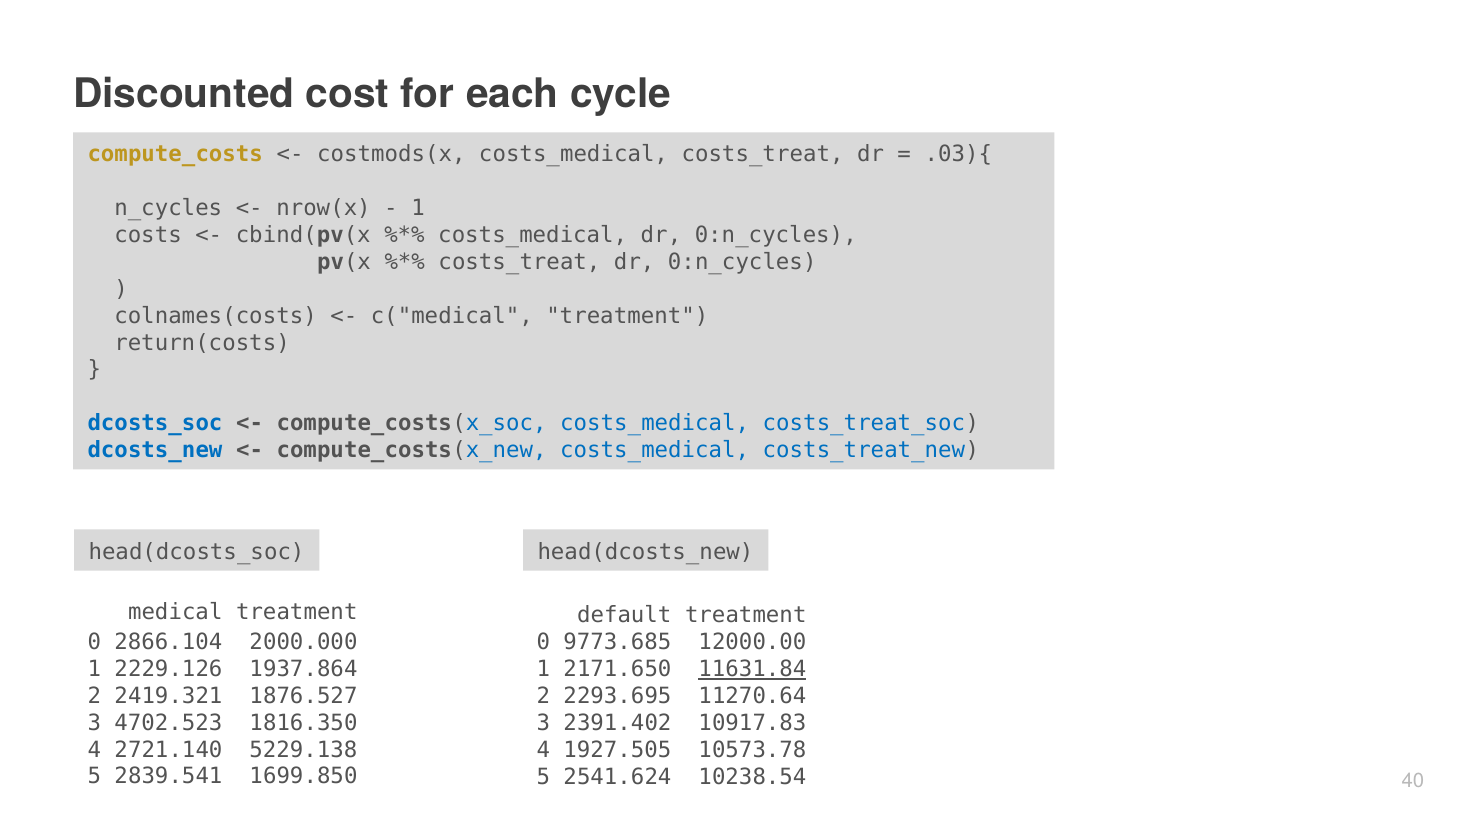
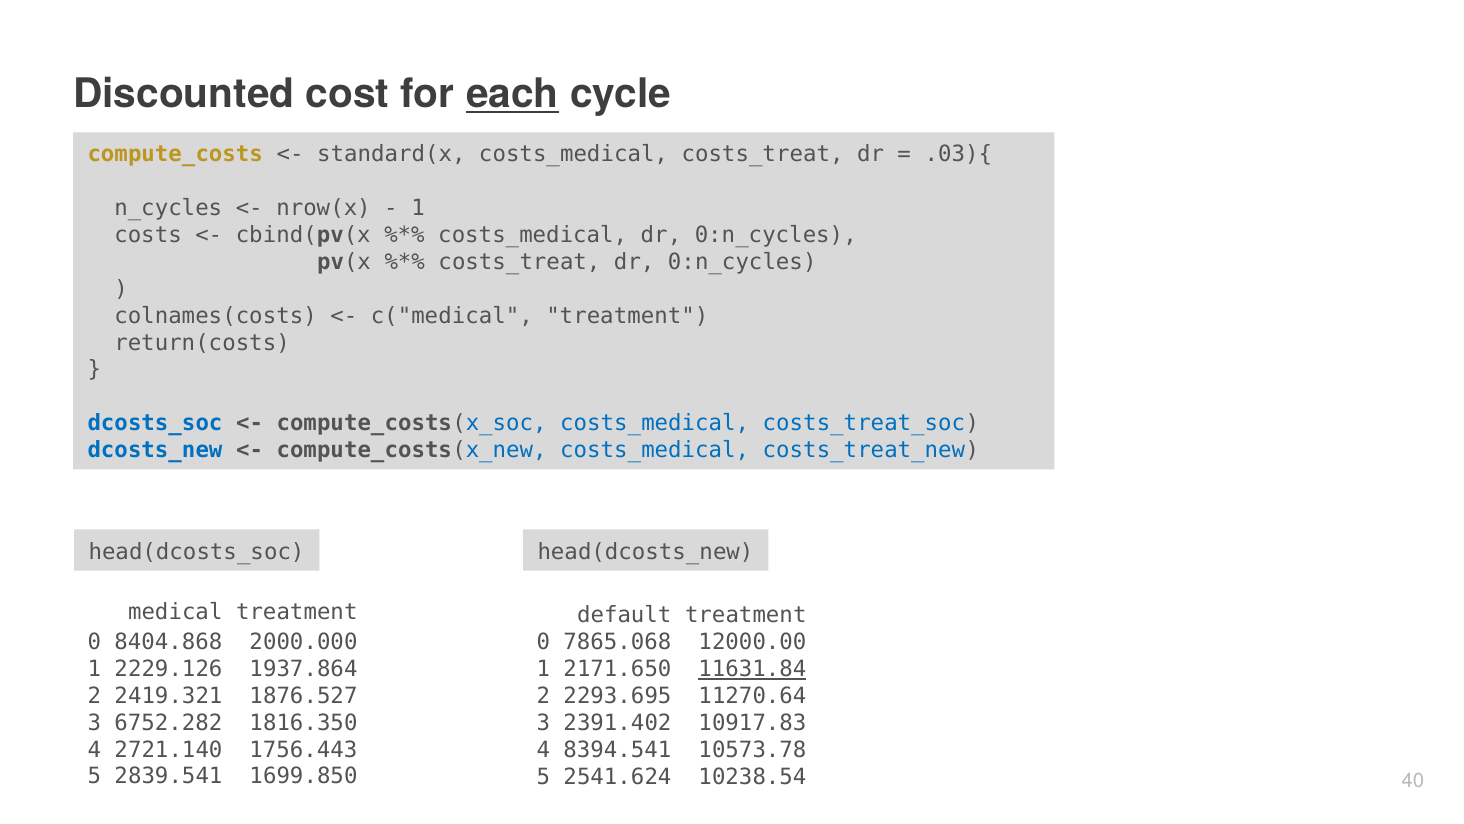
each underline: none -> present (512, 94)
costmods(x: costmods(x -> standard(x (391, 155)
2866.104: 2866.104 -> 8404.868 (168, 642)
9773.685: 9773.685 -> 7865.068 (617, 642)
4702.523: 4702.523 -> 6752.282 (168, 722)
5229.138: 5229.138 -> 1756.443 (303, 749)
1927.505: 1927.505 -> 8394.541 (617, 749)
